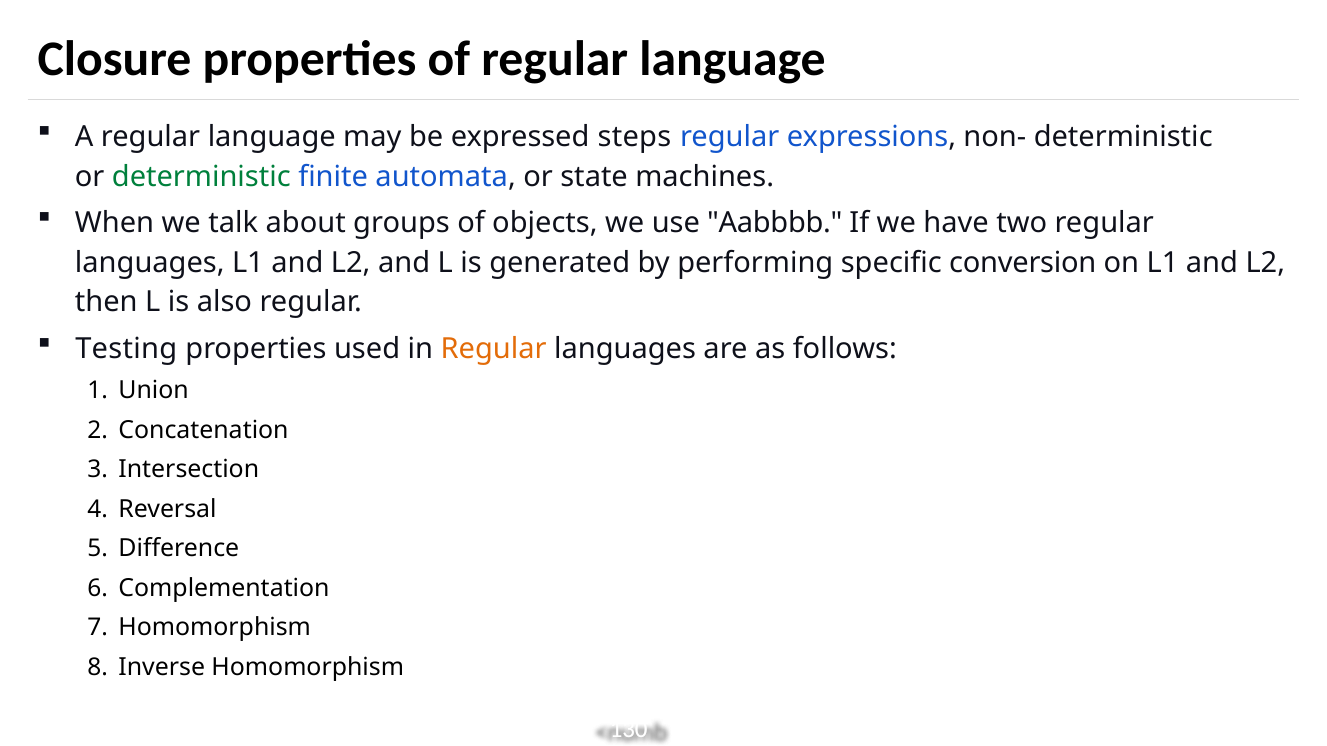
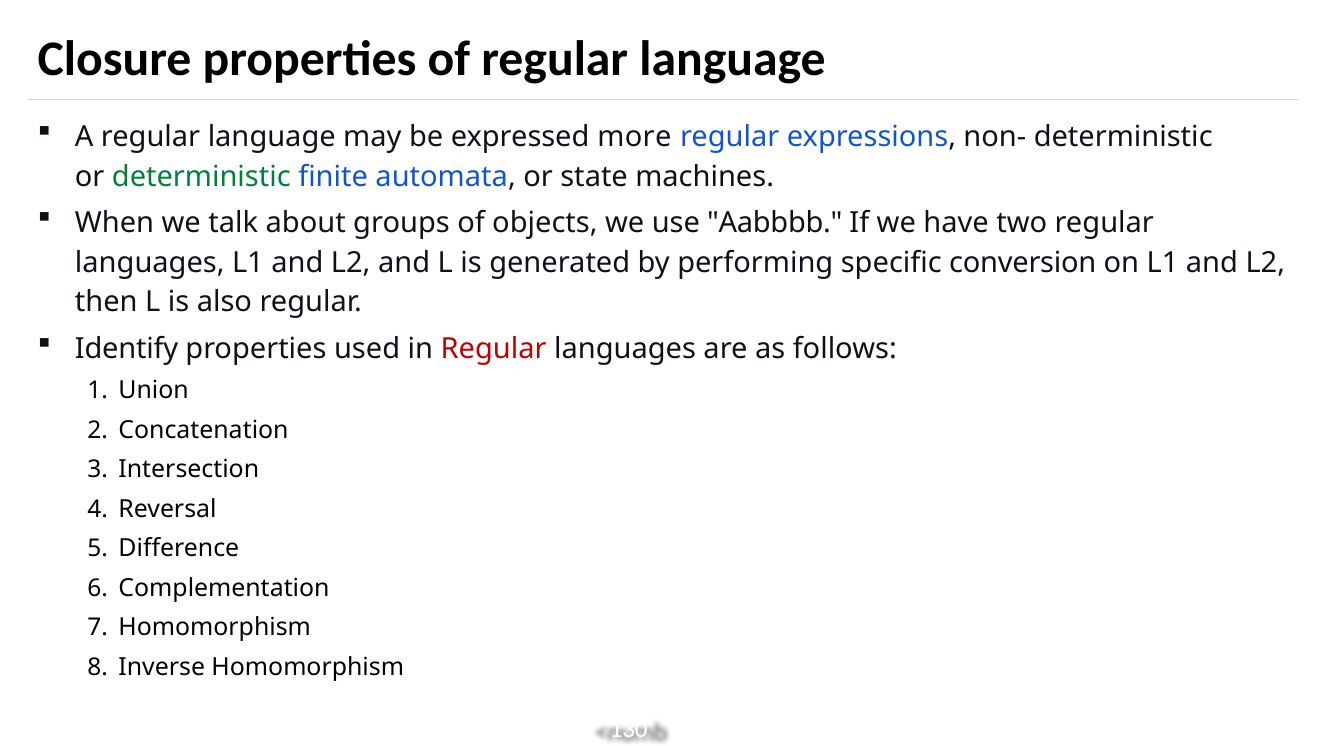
steps: steps -> more (634, 137)
Testing: Testing -> Identify (127, 349)
Regular colour: orange -> red (494, 349)
